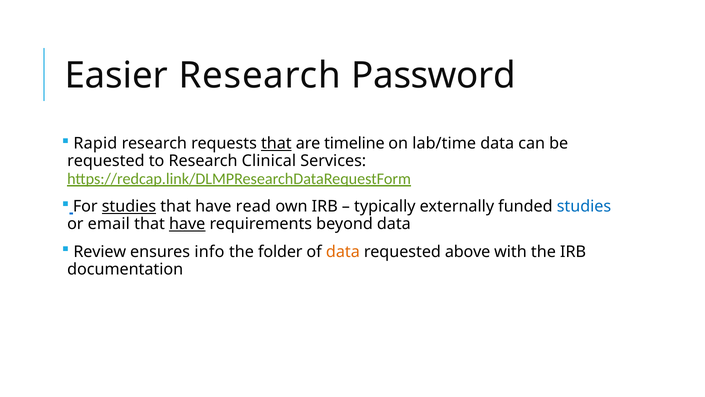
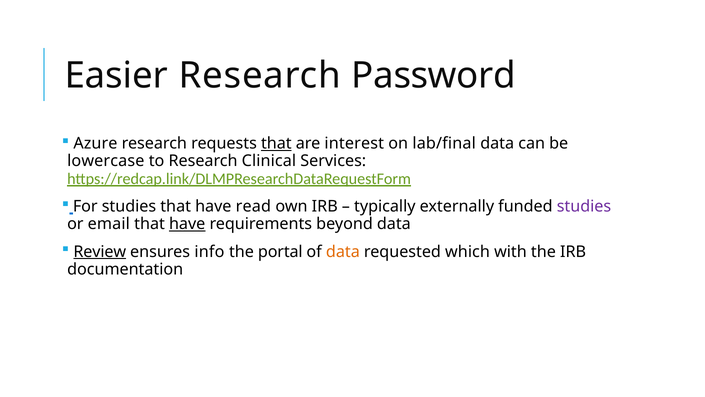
Rapid: Rapid -> Azure (95, 143)
timeline: timeline -> interest (354, 143)
lab/time: lab/time -> lab/final (444, 143)
requested: requested -> lowercase (106, 161)
studies underline: present -> none (129, 206)
studies colour: blue -> purple (584, 206)
Review underline: none -> present (100, 251)
folder: folder -> portal (280, 251)
above: above -> which (467, 251)
